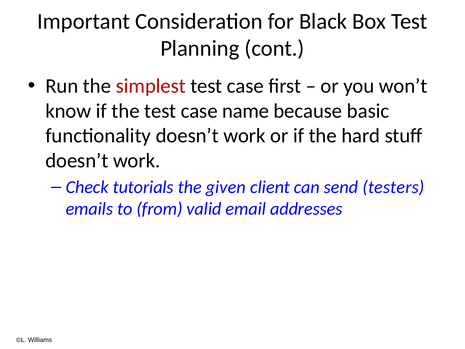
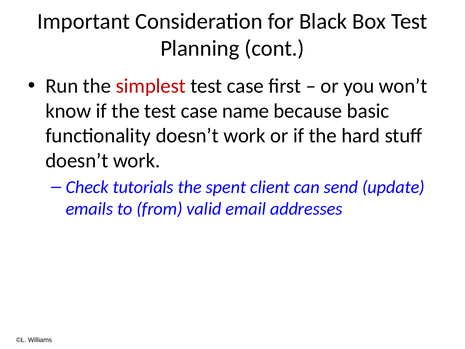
given: given -> spent (226, 187)
testers: testers -> update (394, 187)
